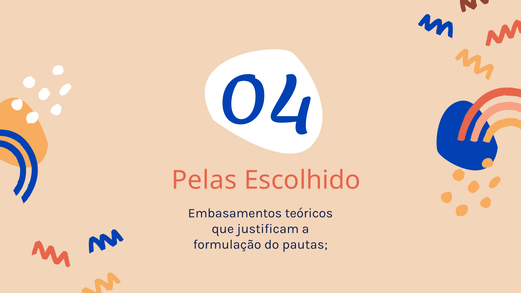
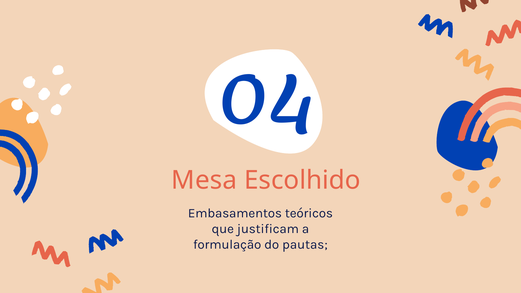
Pelas: Pelas -> Mesa (204, 180)
